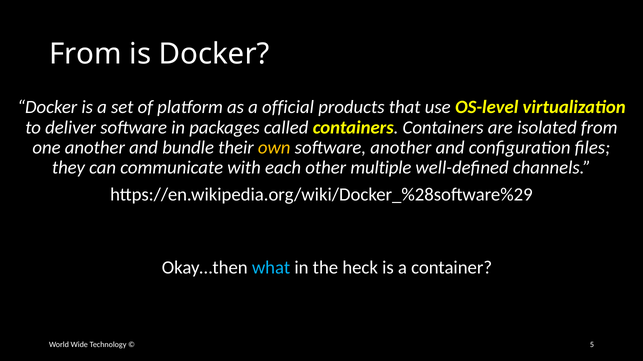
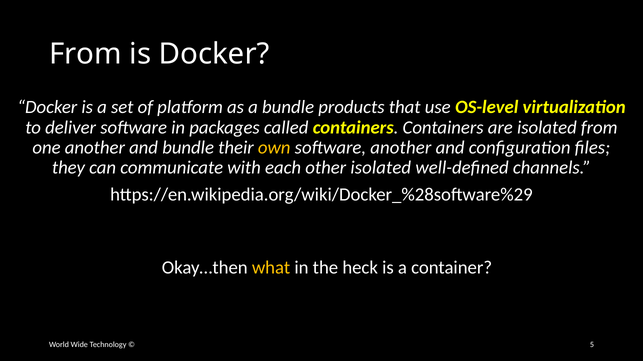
a official: official -> bundle (288, 107)
other multiple: multiple -> isolated (381, 168)
what colour: light blue -> yellow (271, 268)
